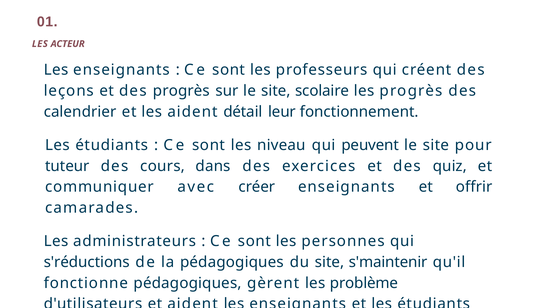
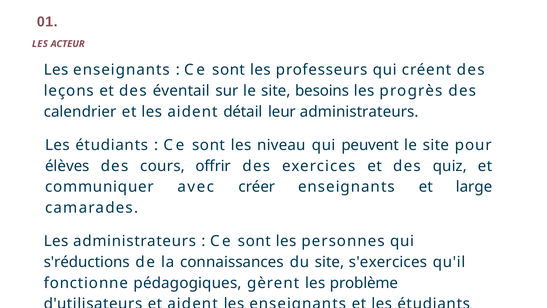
des progrès: progrès -> éventail (181, 91)
scolaire: scolaire -> besoins (322, 91)
leur fonctionnement: fonctionnement -> administrateurs (359, 112)
tuteur: tuteur -> élèves (67, 166)
dans: dans -> offrir (213, 166)
offrir: offrir -> large (474, 187)
la pédagogiques: pédagogiques -> connaissances (232, 262)
s'maintenir: s'maintenir -> s'exercices (388, 262)
